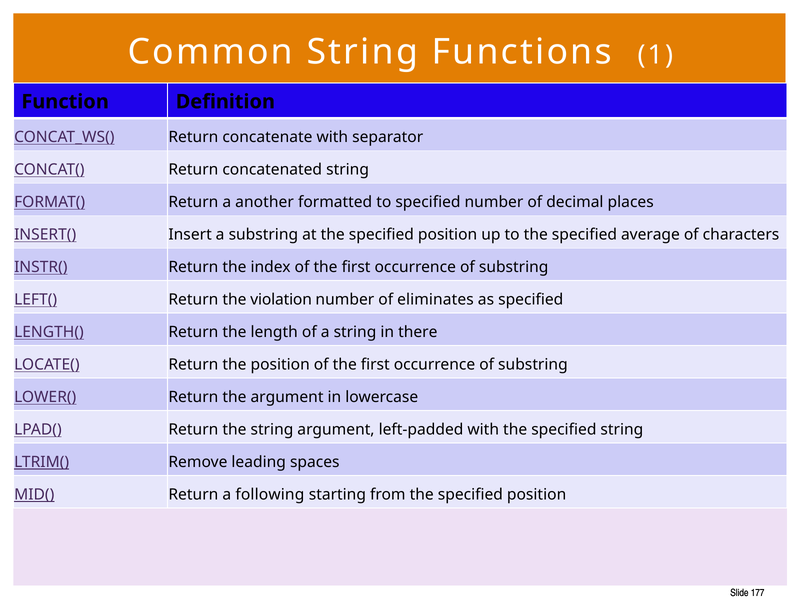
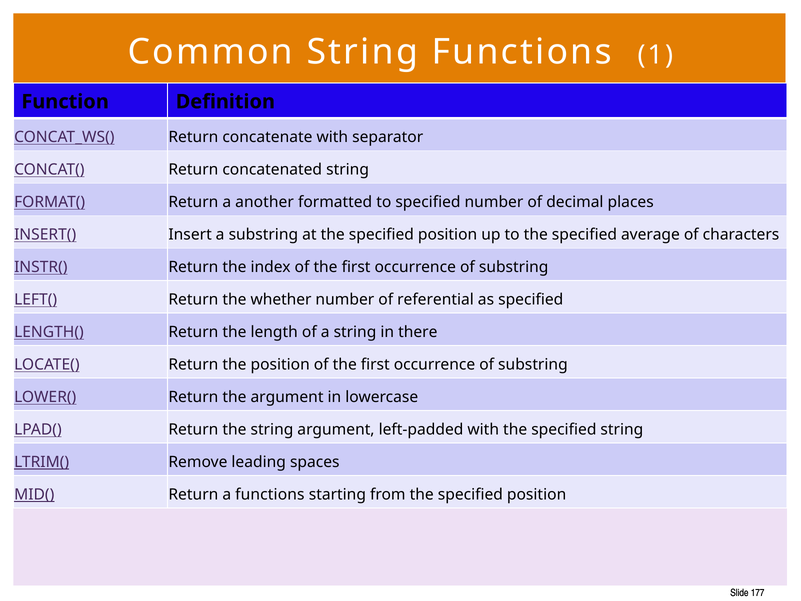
violation: violation -> whether (281, 299)
eliminates: eliminates -> referential (435, 299)
a following: following -> functions (270, 494)
